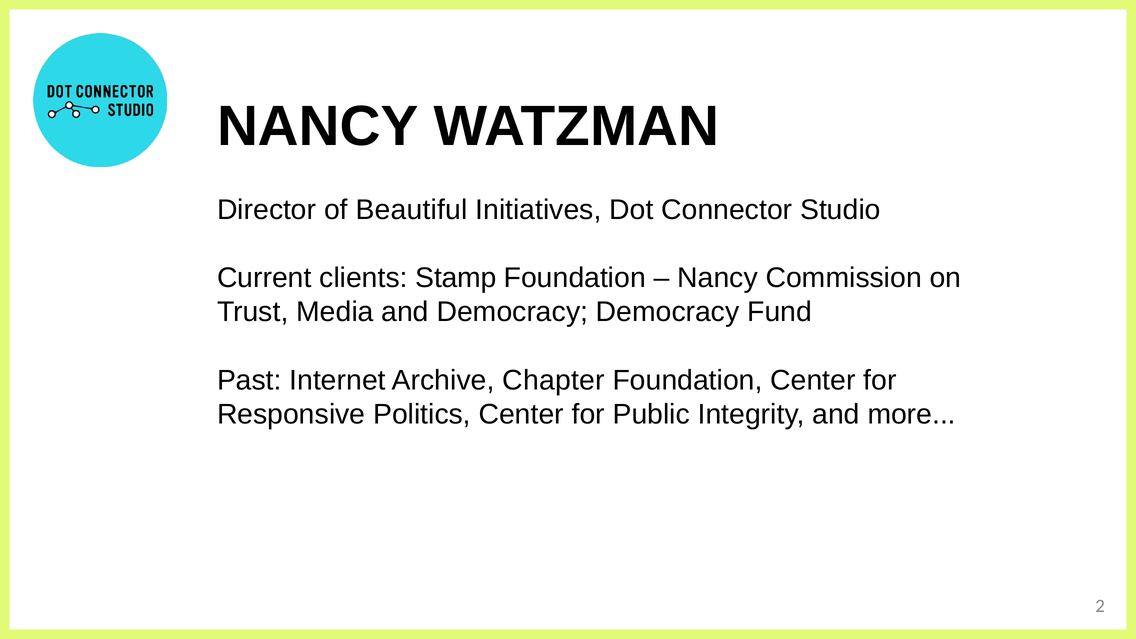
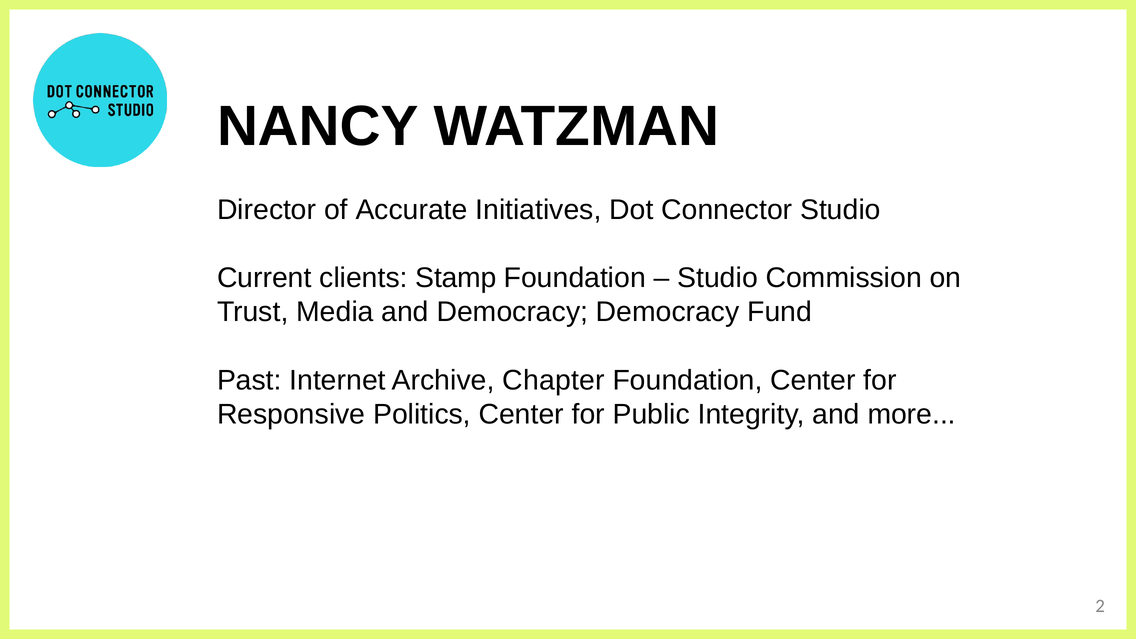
Beautiful: Beautiful -> Accurate (412, 210)
Nancy: Nancy -> Studio (718, 278)
